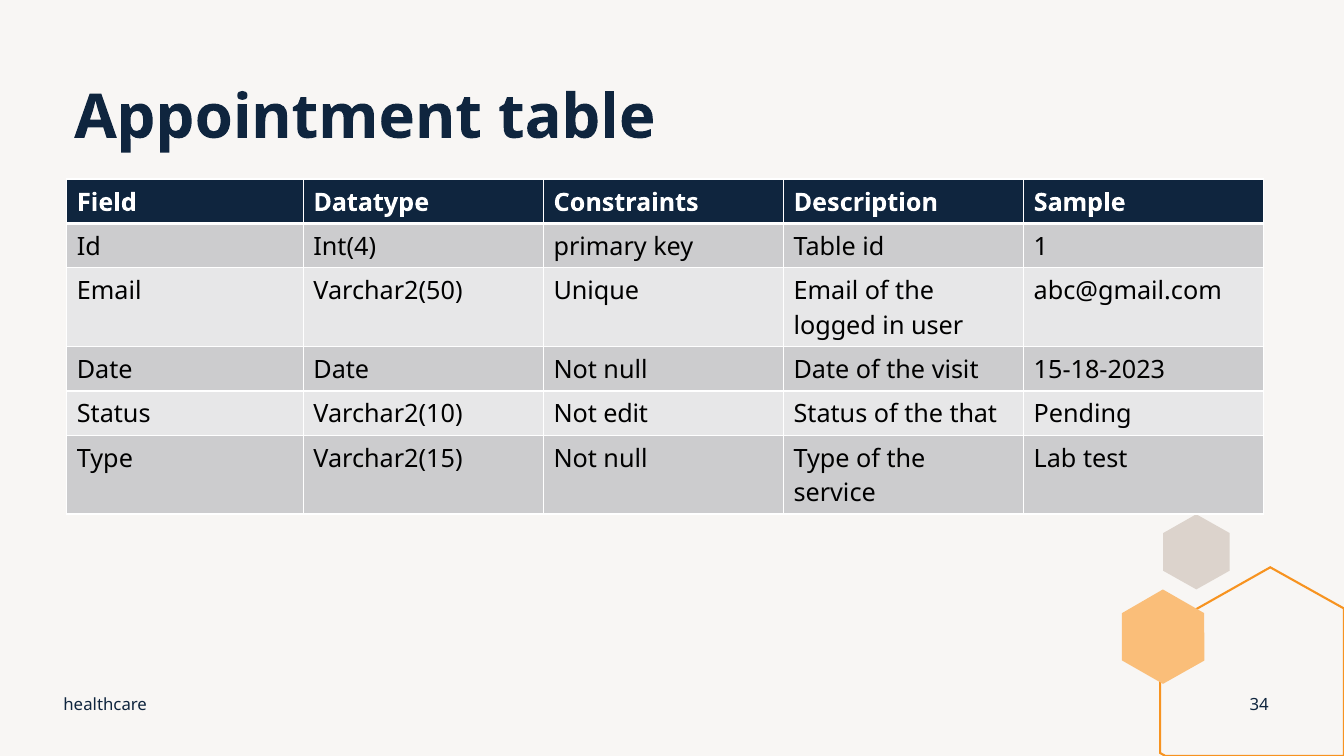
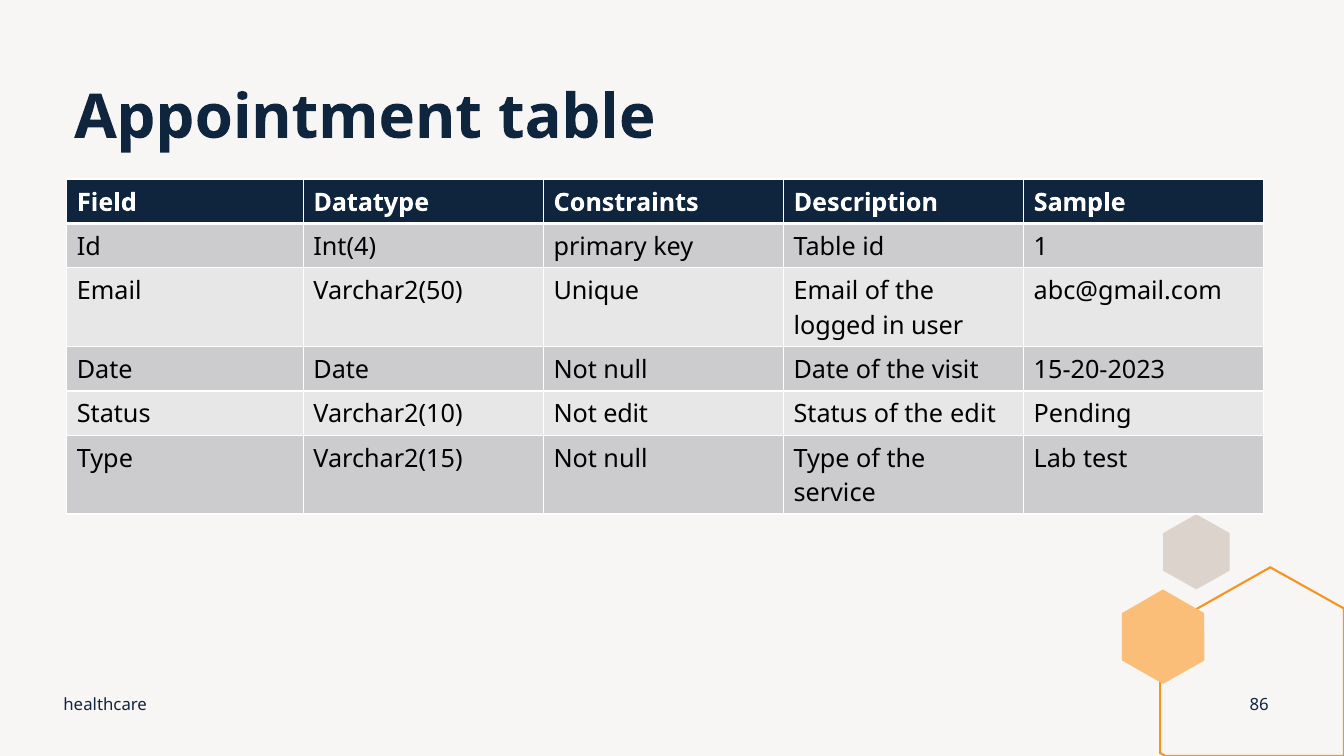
15-18-2023: 15-18-2023 -> 15-20-2023 (1099, 370)
the that: that -> edit (973, 415)
34: 34 -> 86 (1259, 705)
